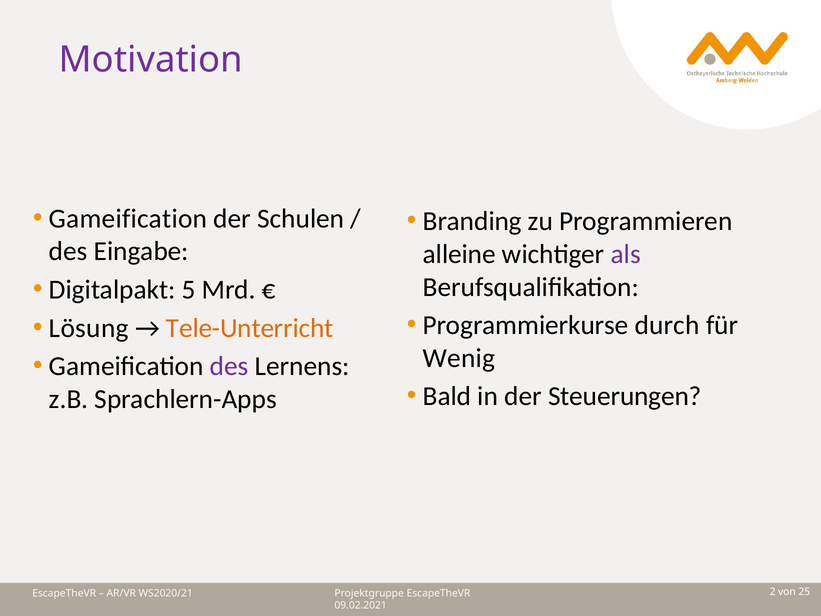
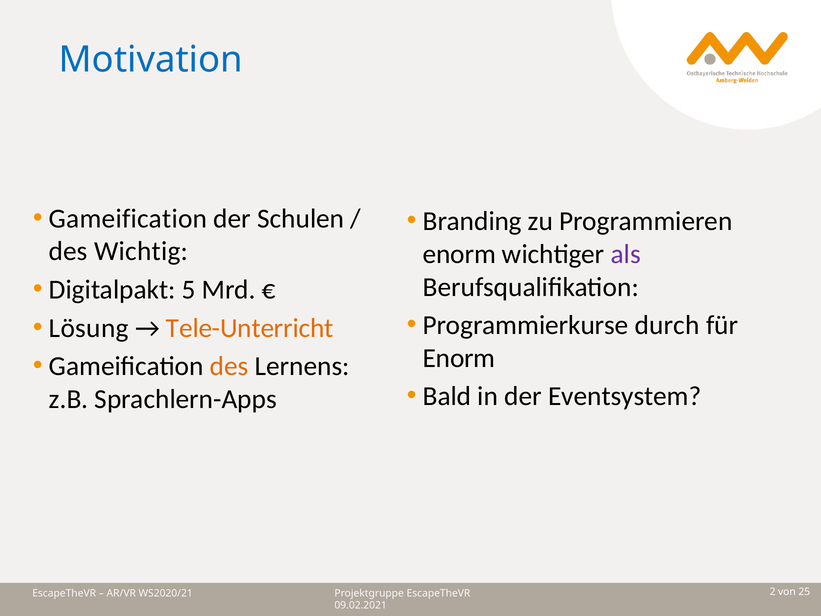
Motivation colour: purple -> blue (151, 60)
Eingabe: Eingabe -> Wichtig (141, 251)
alleine: alleine -> enorm (459, 254)
Wenig: Wenig -> Enorm (459, 358)
des colour: purple -> orange (229, 366)
Steuerungen: Steuerungen -> Eventsystem (625, 396)
